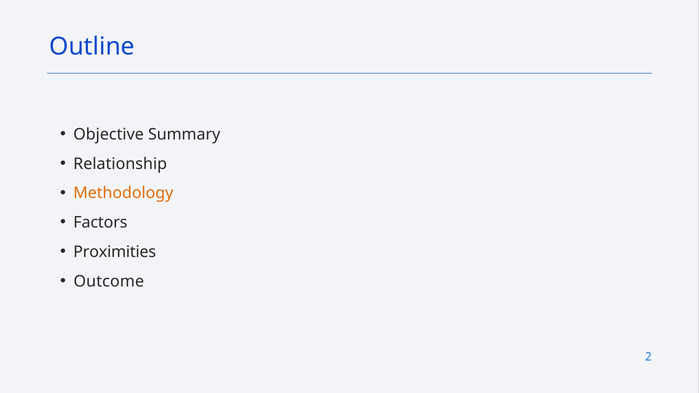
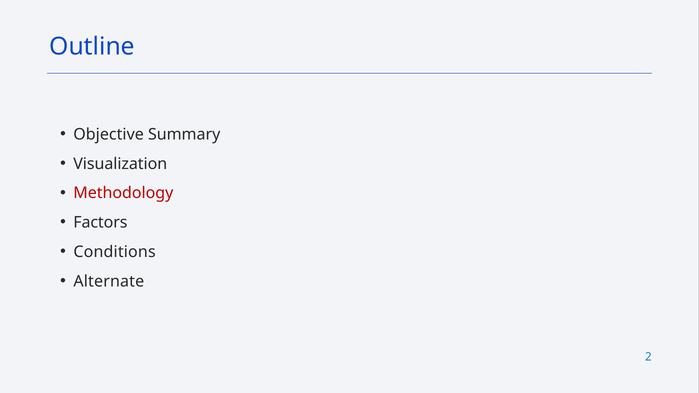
Relationship: Relationship -> Visualization (120, 164)
Methodology colour: orange -> red (123, 193)
Proximities: Proximities -> Conditions (115, 252)
Outcome: Outcome -> Alternate (109, 281)
